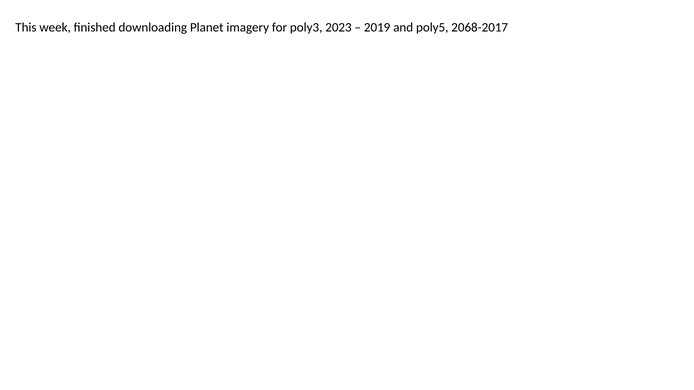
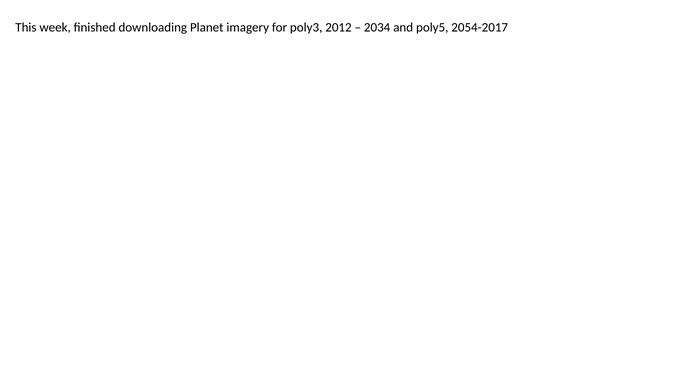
2023: 2023 -> 2012 (338, 28)
2019: 2019 -> 2034 (377, 28)
2068-2017: 2068-2017 -> 2054-2017 (480, 28)
